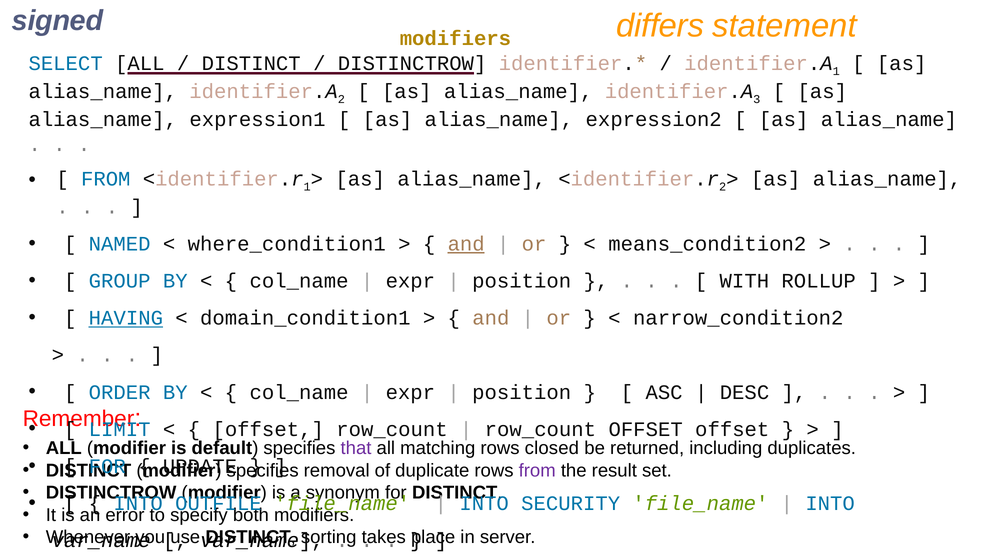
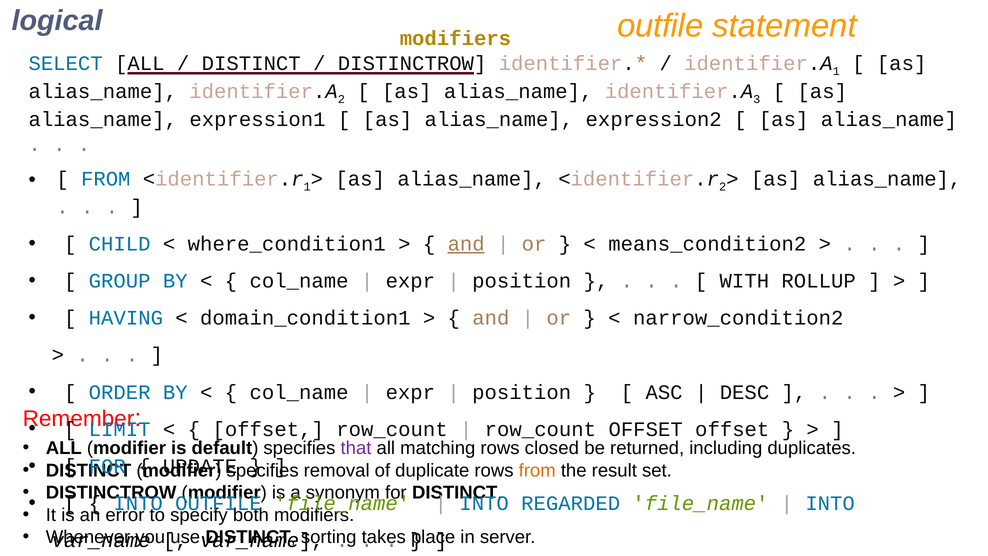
signed: signed -> logical (57, 21)
differs: differs -> outfile (660, 26)
NAMED: NAMED -> CHILD (120, 244)
HAVING underline: present -> none (126, 318)
from colour: purple -> orange (537, 470)
SECURITY: SECURITY -> REGARDED (571, 503)
